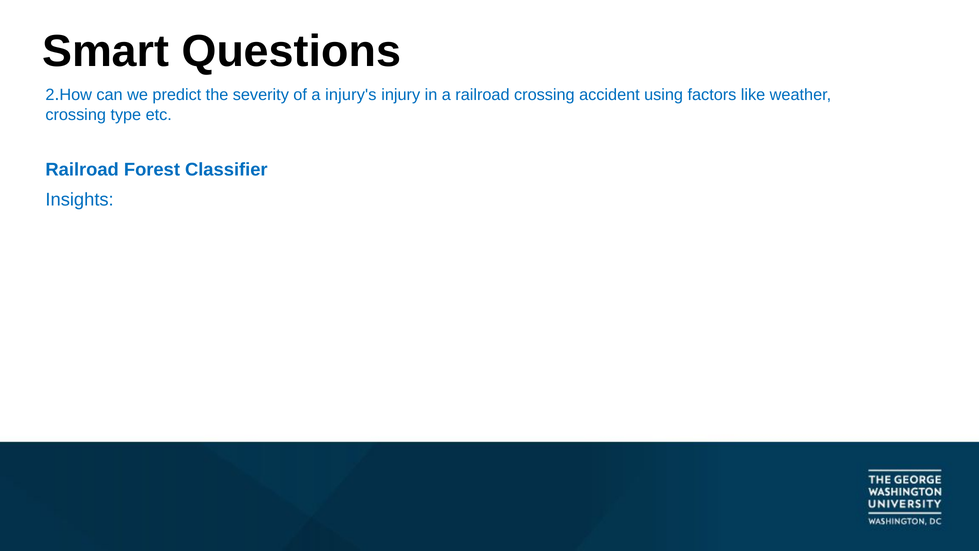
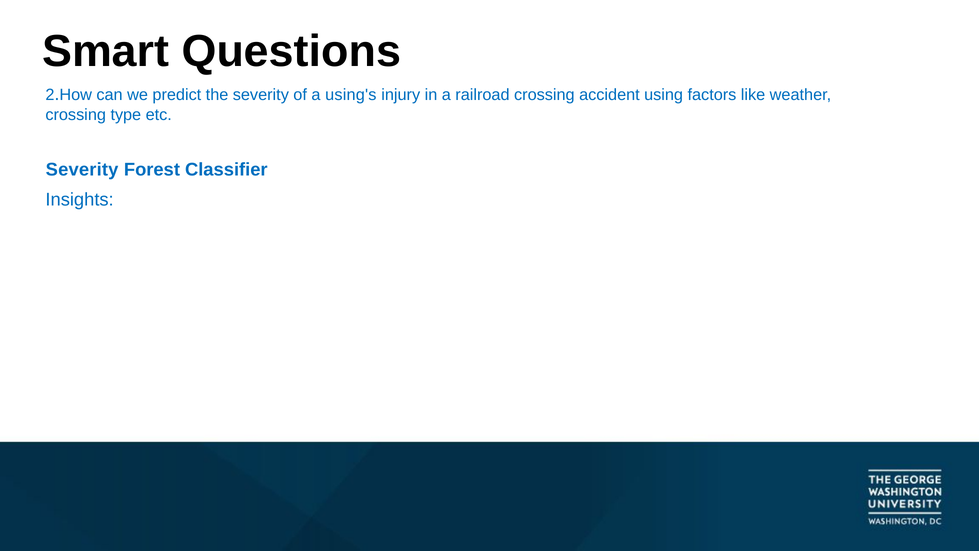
injury's: injury's -> using's (351, 95)
Railroad: Railroad -> Severity (82, 169)
